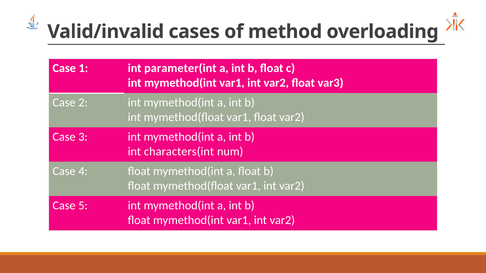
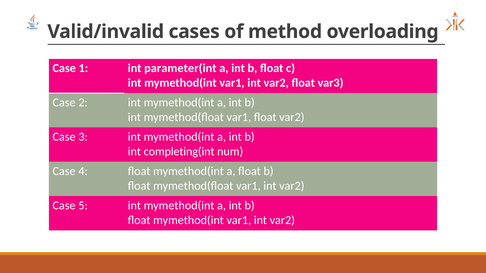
characters(int: characters(int -> completing(int (179, 152)
